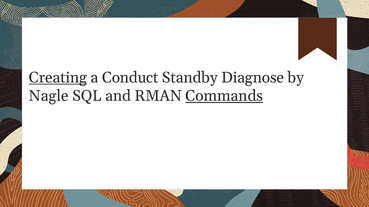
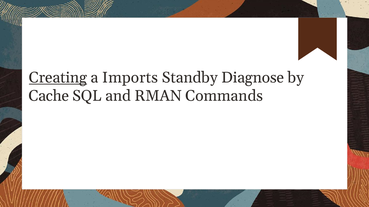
Conduct: Conduct -> Imports (130, 78)
Nagle: Nagle -> Cache (49, 96)
Commands underline: present -> none (224, 96)
